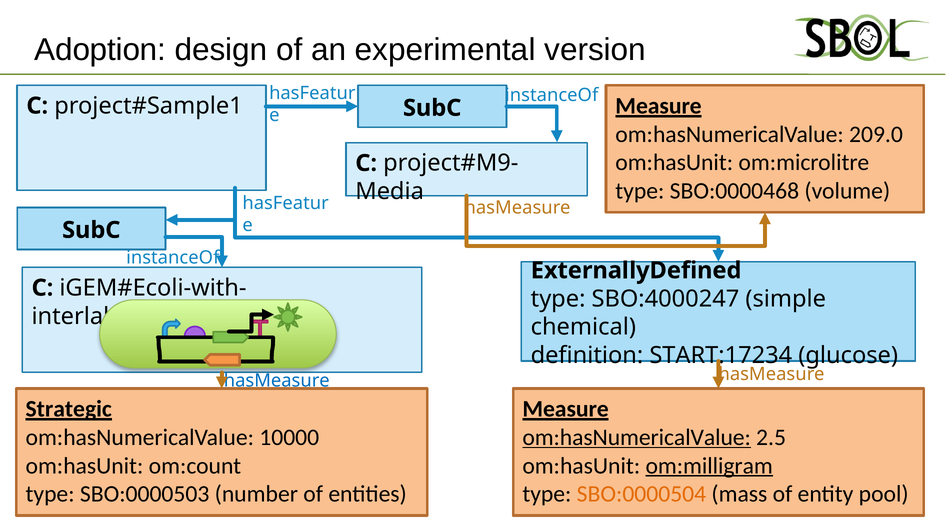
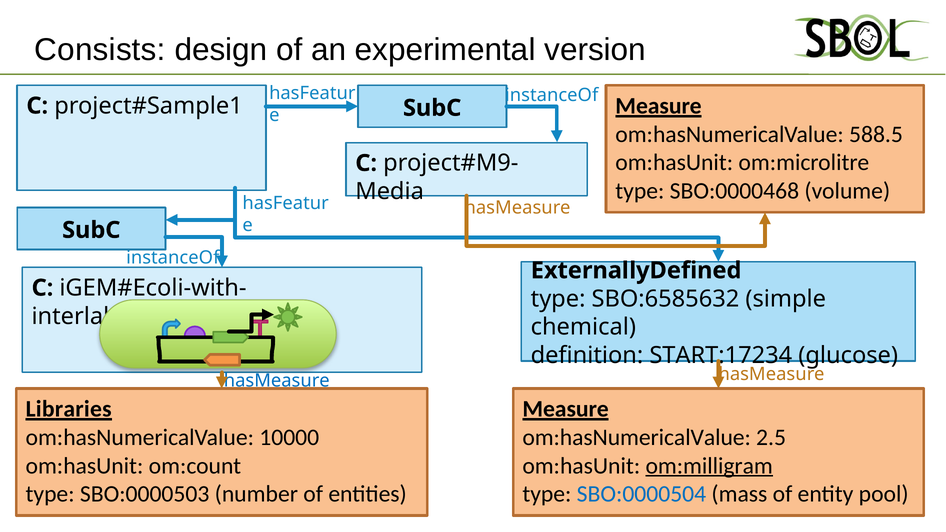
Adoption: Adoption -> Consists (100, 50)
209.0: 209.0 -> 588.5 (876, 134)
SBO:4000247: SBO:4000247 -> SBO:6585632 (665, 299)
Strategic: Strategic -> Libraries (69, 409)
om:hasNumericalValue underline: present -> none (637, 437)
SBO:0000504 colour: orange -> blue (641, 494)
